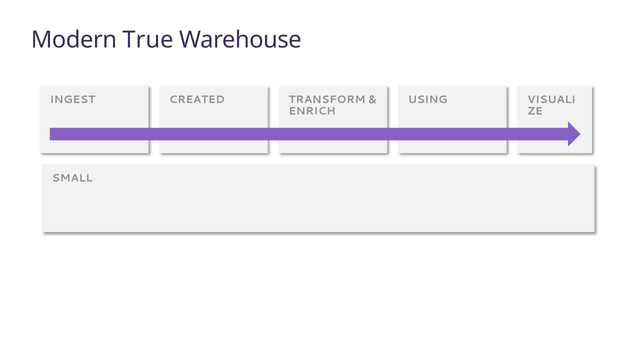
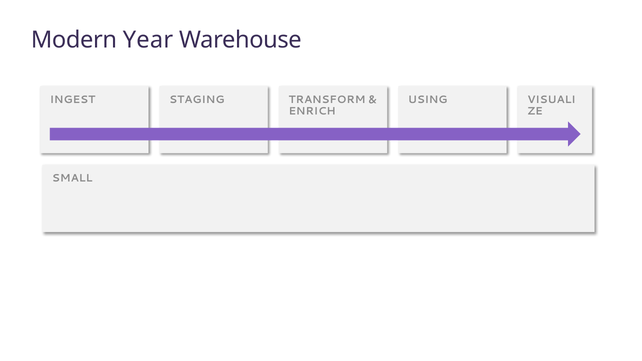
True: True -> Year (148, 40)
CREATED: CREATED -> STAGING (197, 100)
